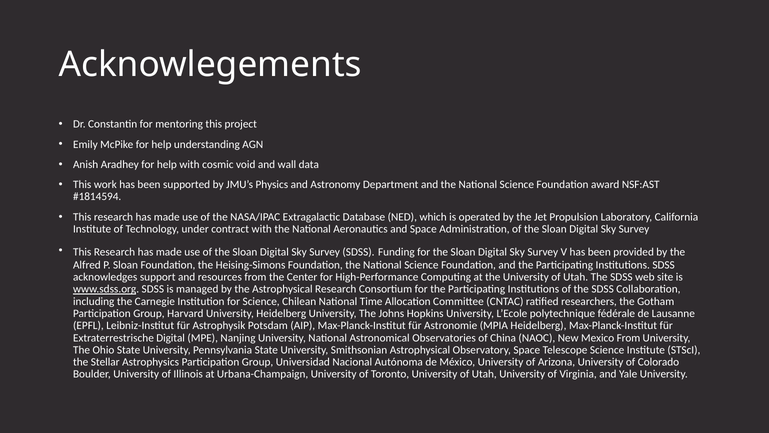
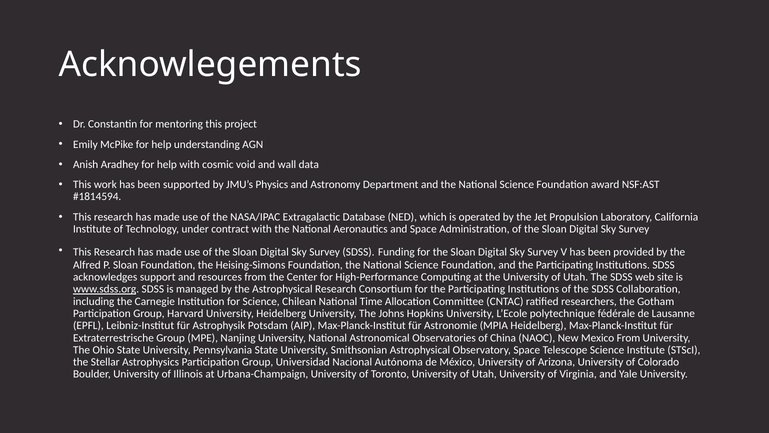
Extraterrestrische Digital: Digital -> Group (171, 337)
